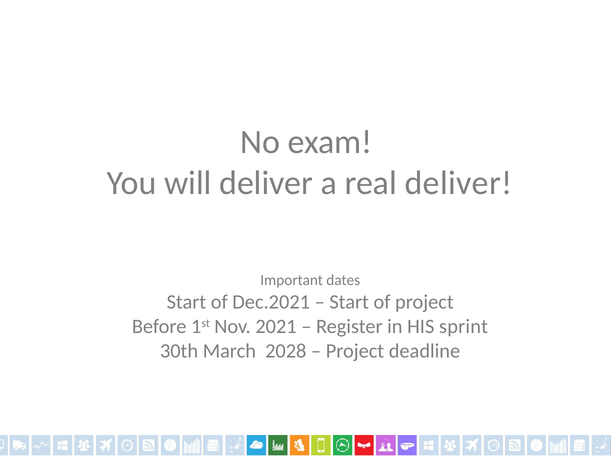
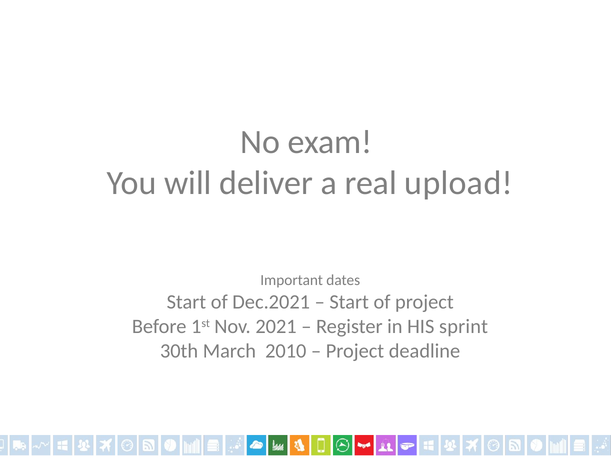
real deliver: deliver -> upload (459, 182)
2028: 2028 -> 2010 (286, 351)
